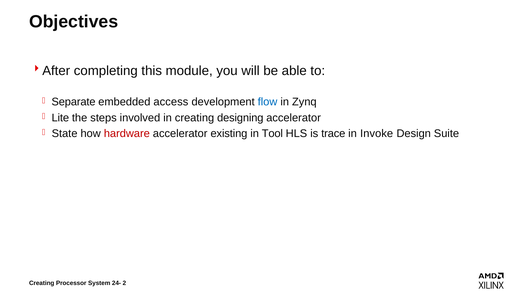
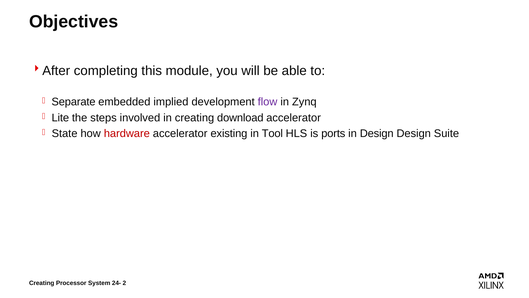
access: access -> implied (171, 102)
flow colour: blue -> purple (268, 102)
designing: designing -> download (240, 118)
trace: trace -> ports (333, 133)
in Invoke: Invoke -> Design (377, 133)
